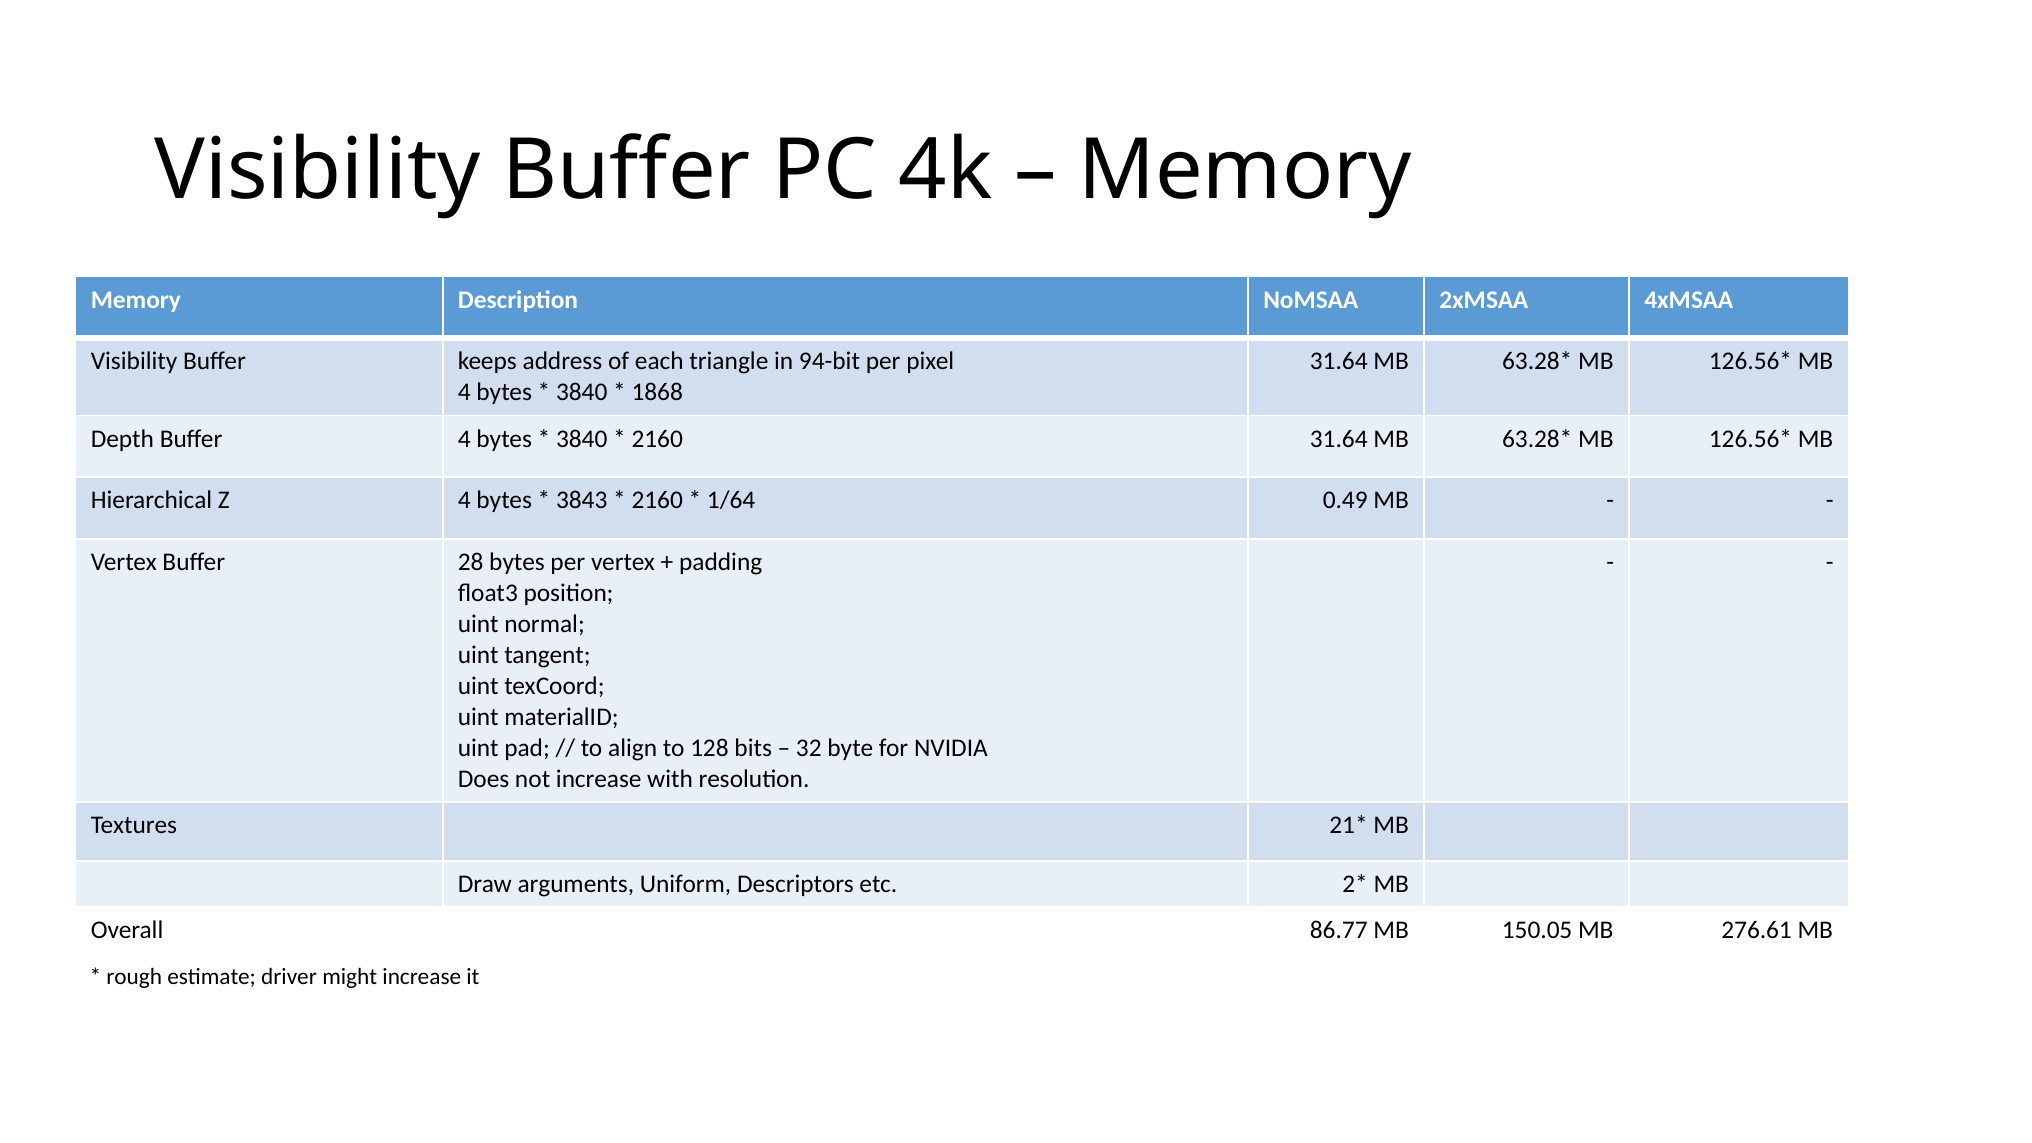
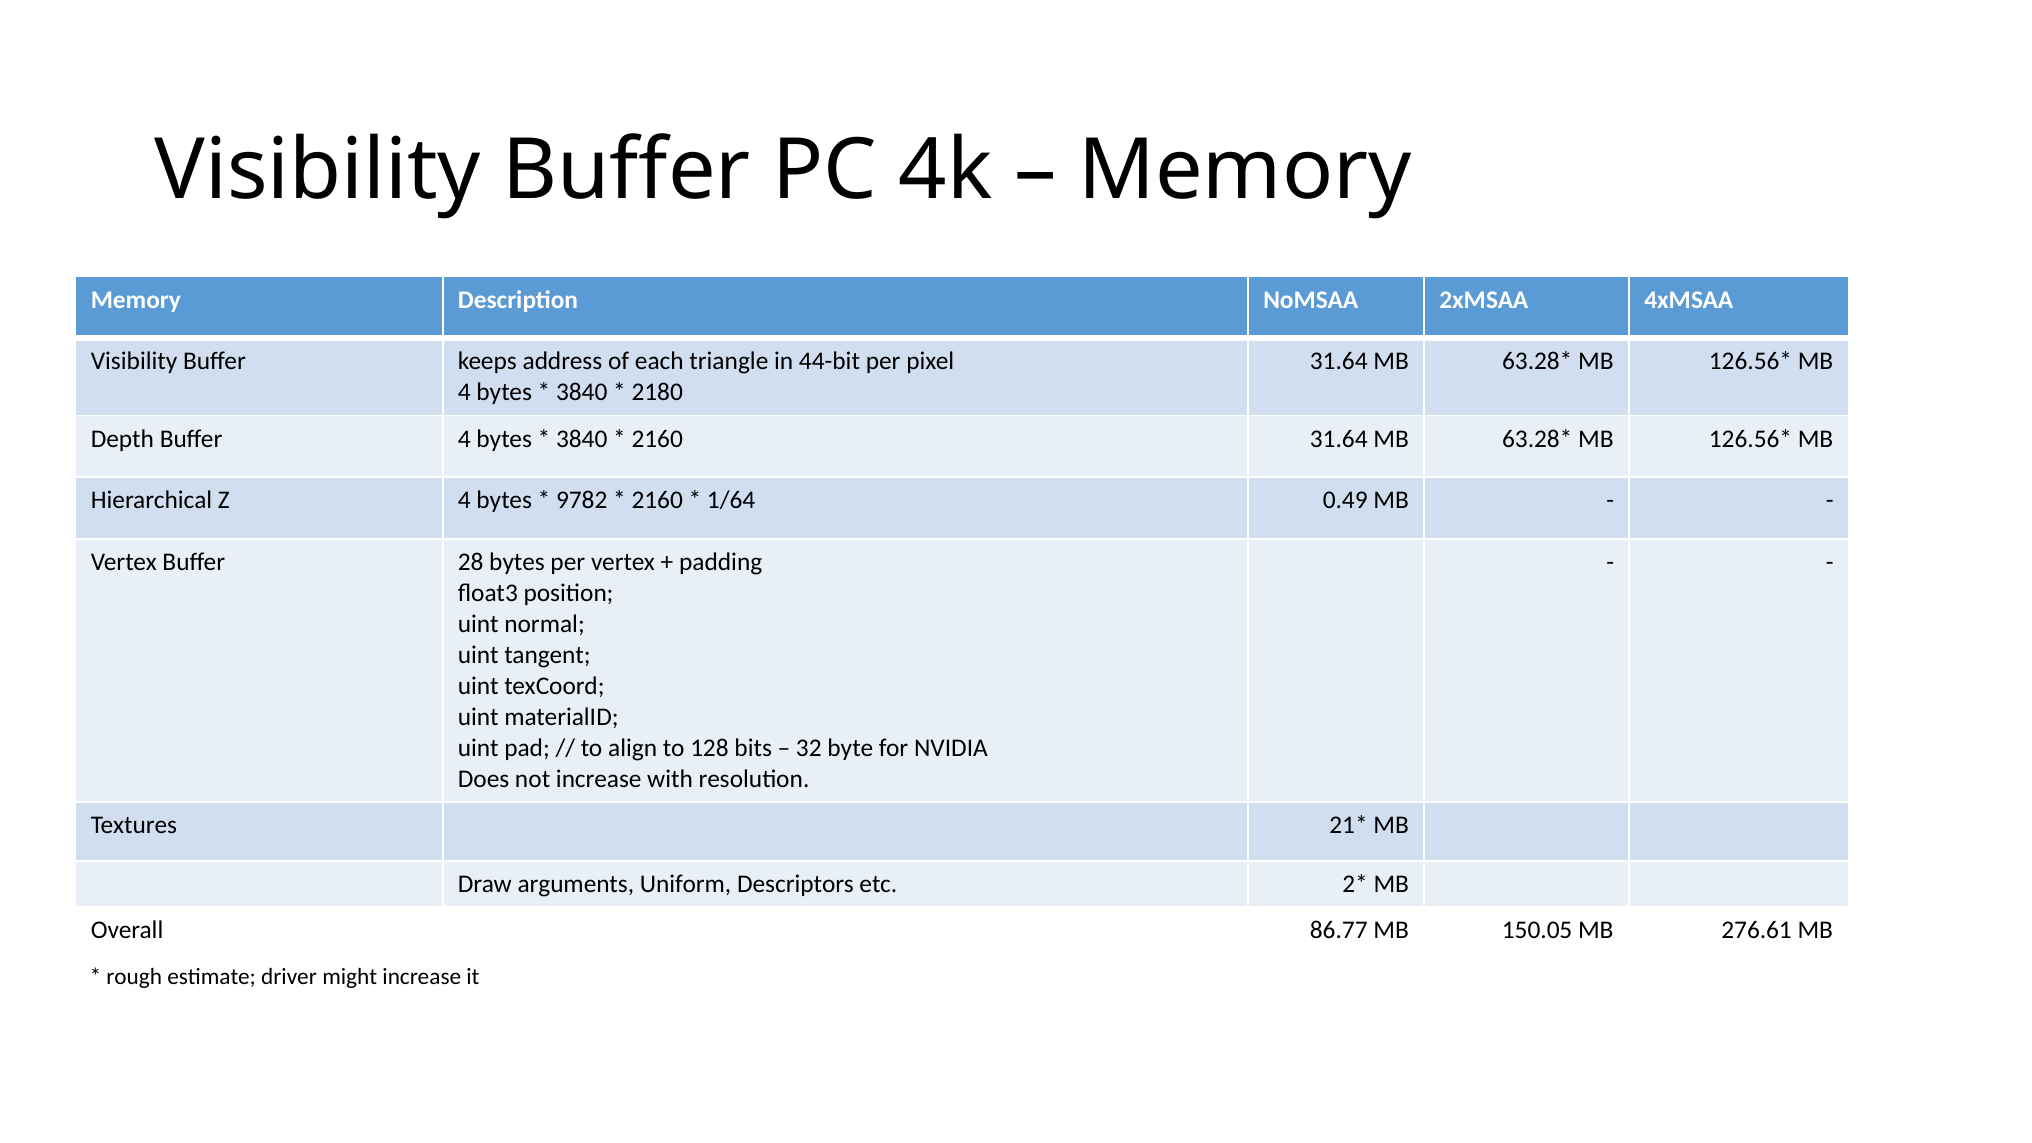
94-bit: 94-bit -> 44-bit (829, 362)
1868: 1868 -> 2180 (657, 393)
3843: 3843 -> 9782 (582, 501)
